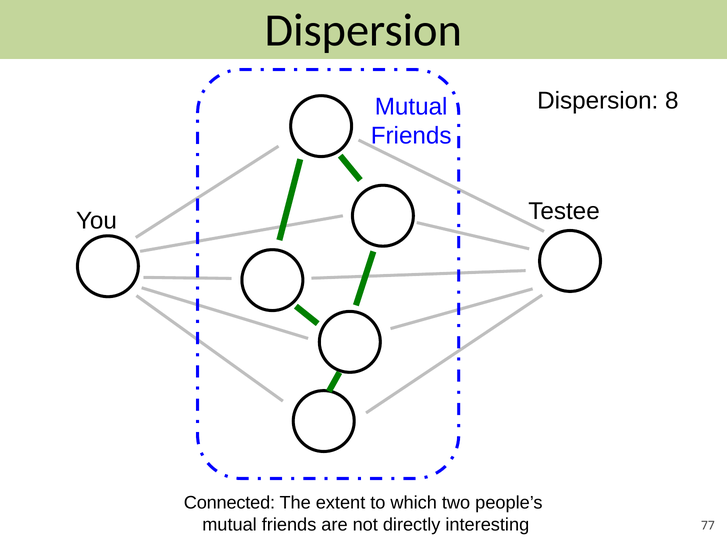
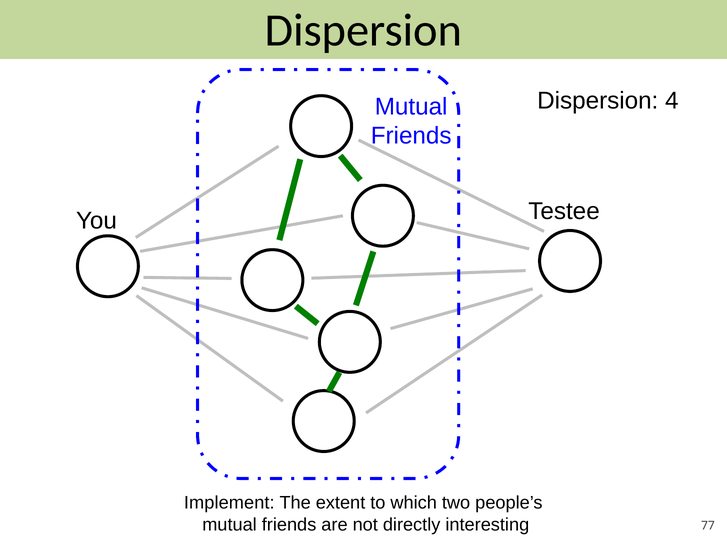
8: 8 -> 4 (672, 101)
Connected: Connected -> Implement (229, 503)
